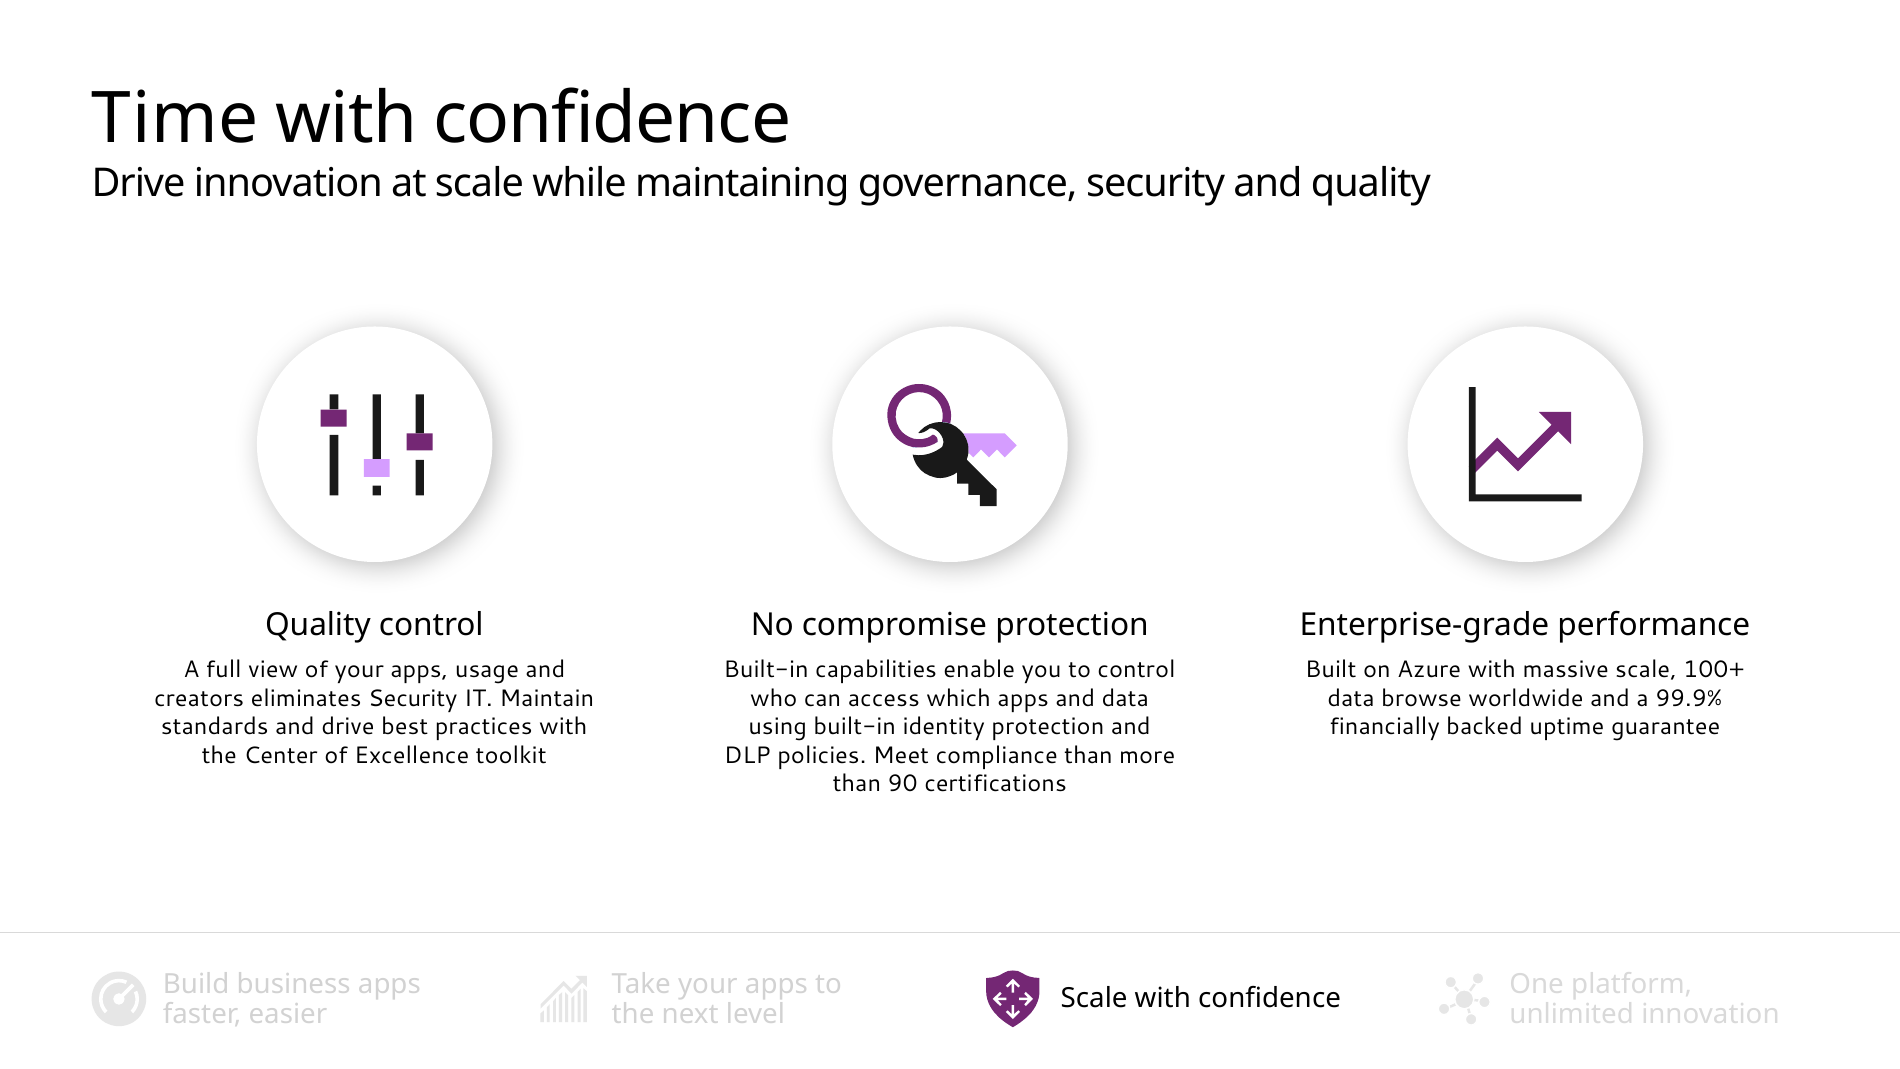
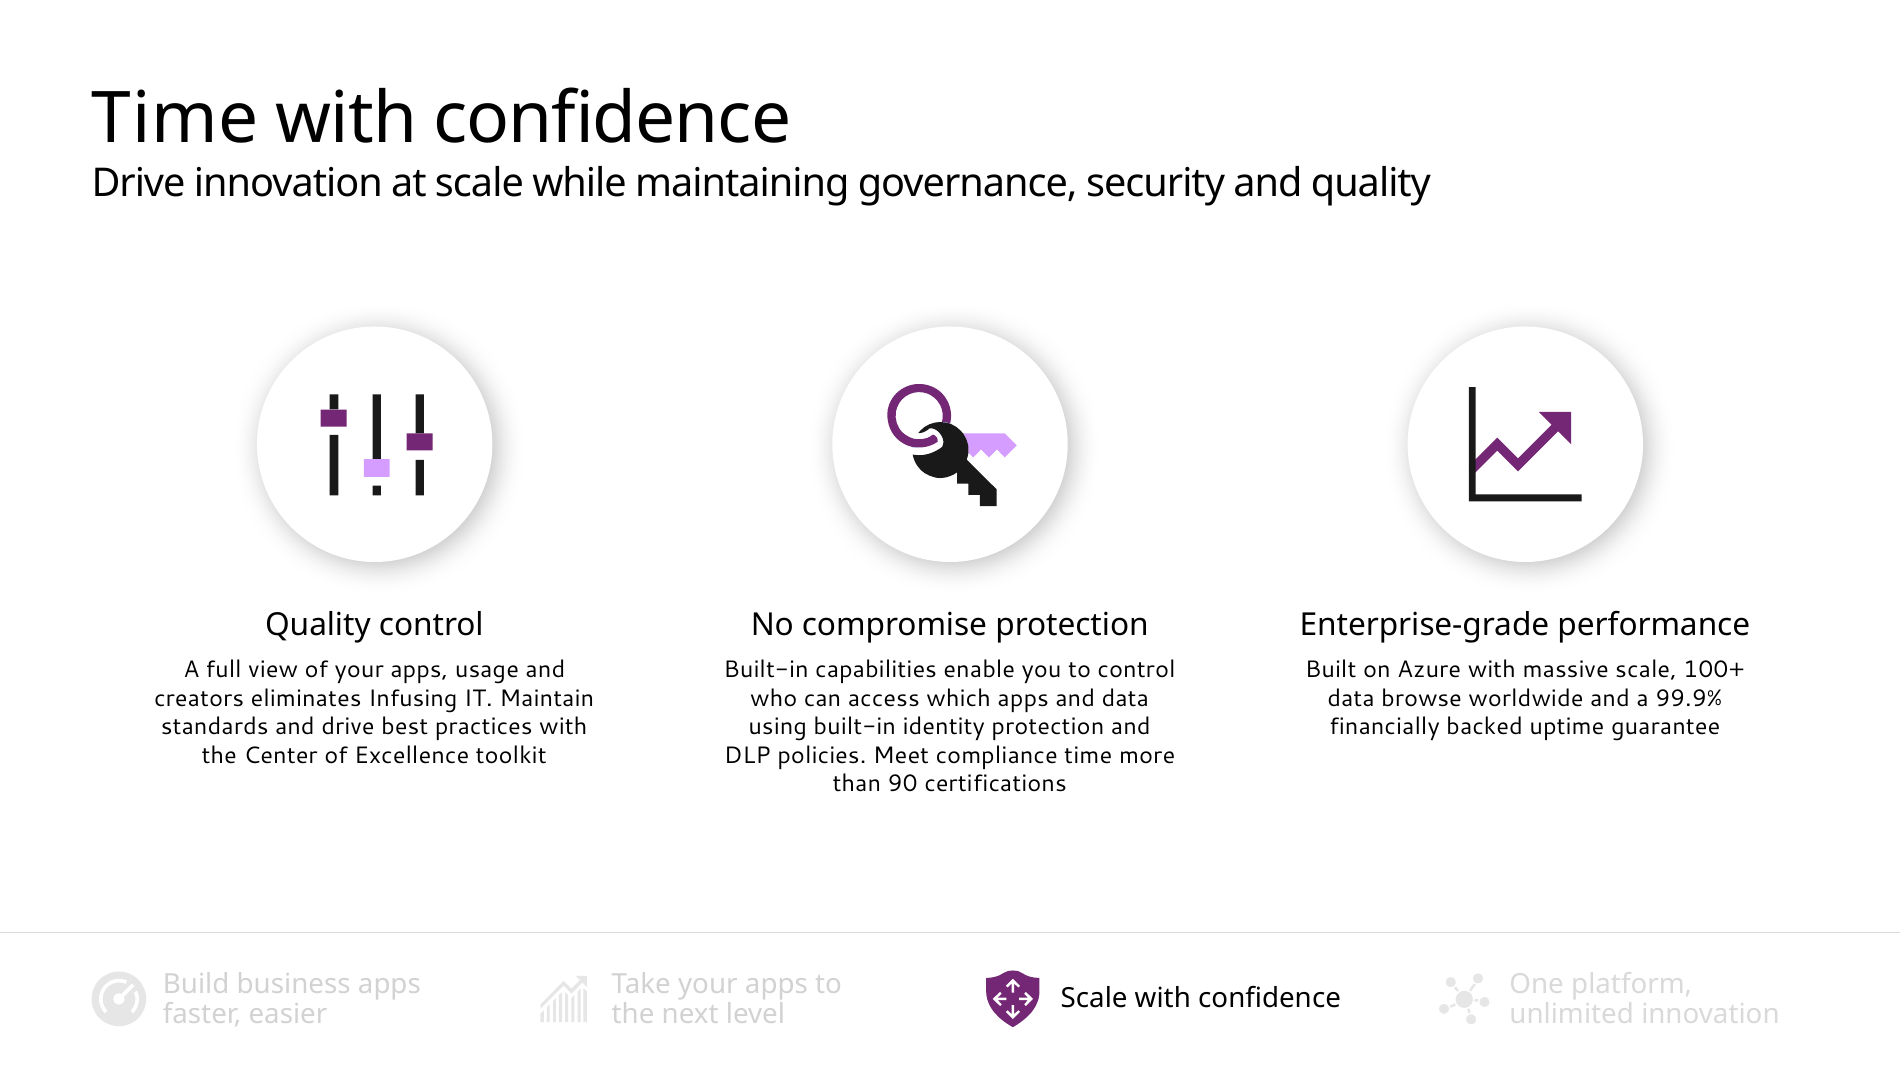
eliminates Security: Security -> Infusing (413, 698)
compliance than: than -> time (1088, 755)
